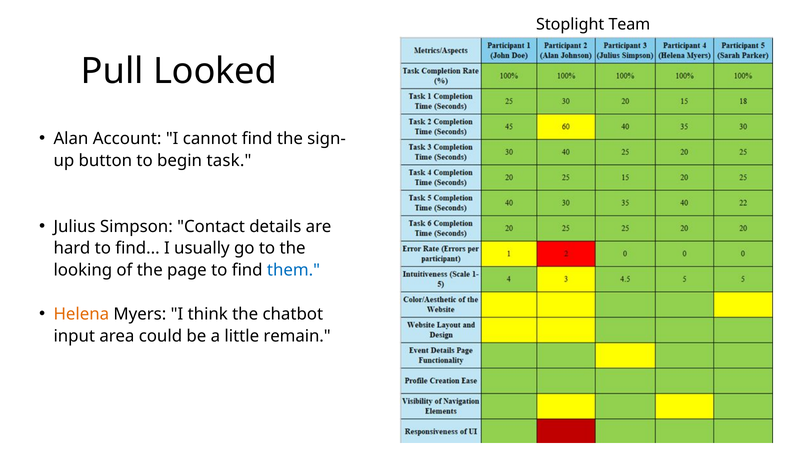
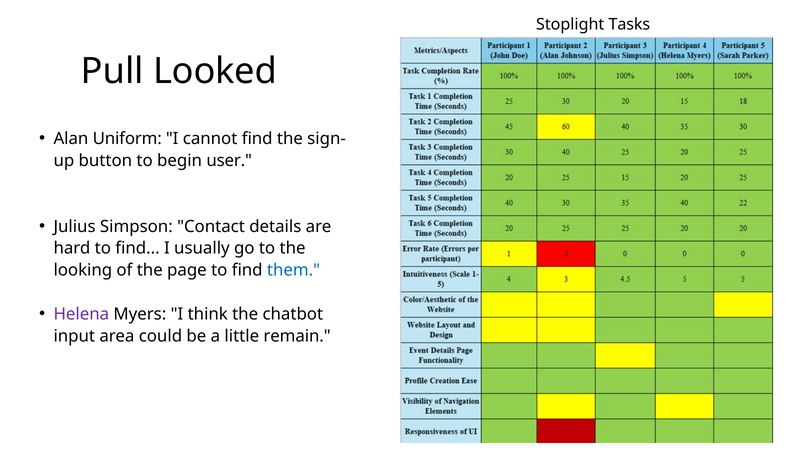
Team: Team -> Tasks (629, 25)
Account: Account -> Uniform (127, 138)
task: task -> user (229, 160)
Helena colour: orange -> purple (81, 314)
